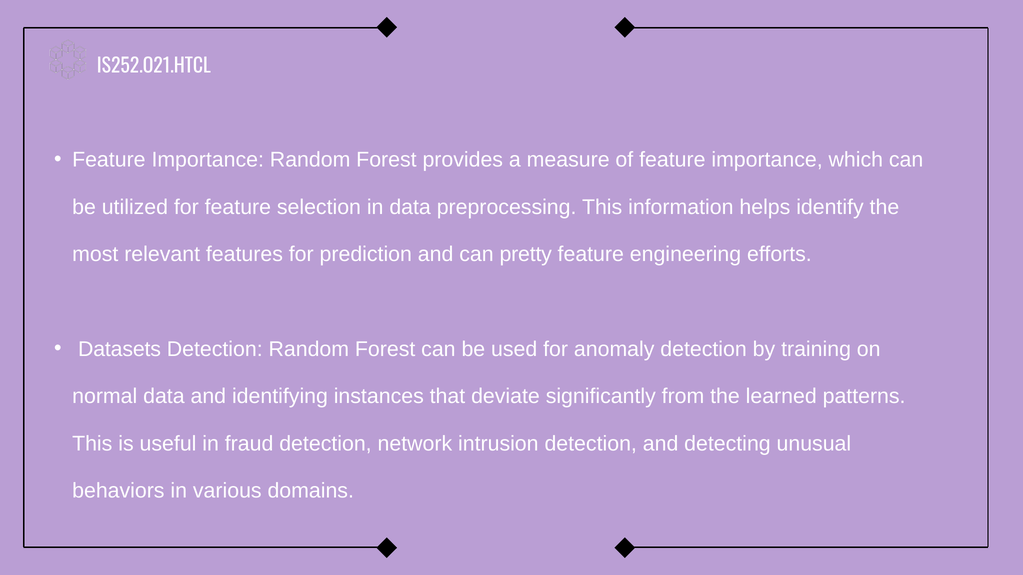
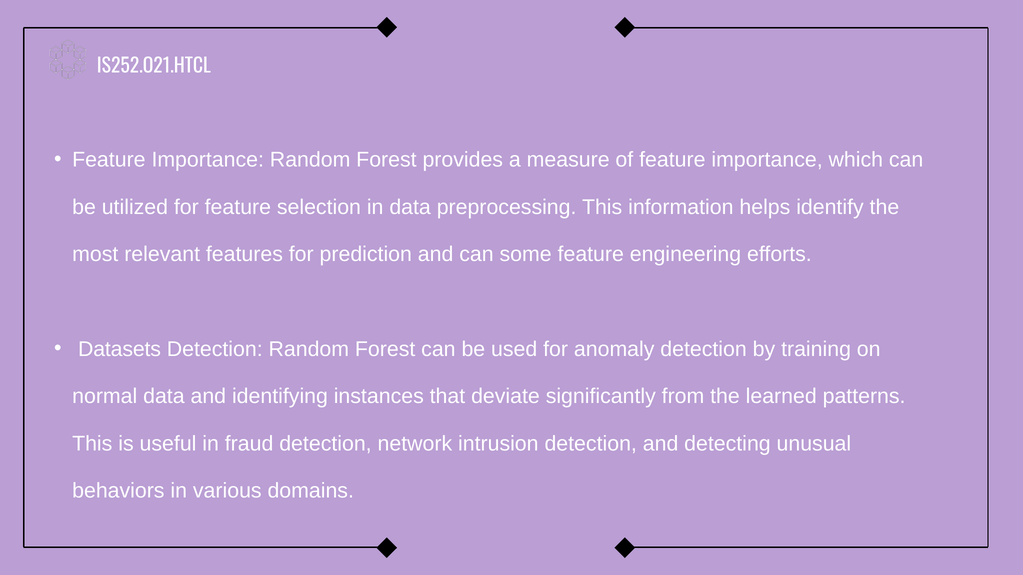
pretty: pretty -> some (526, 255)
